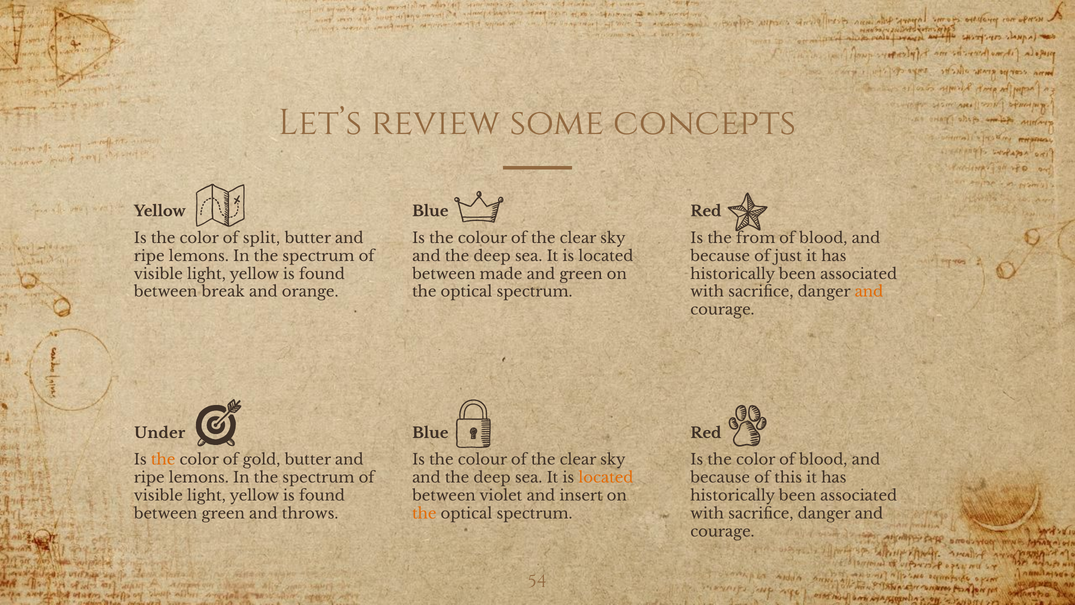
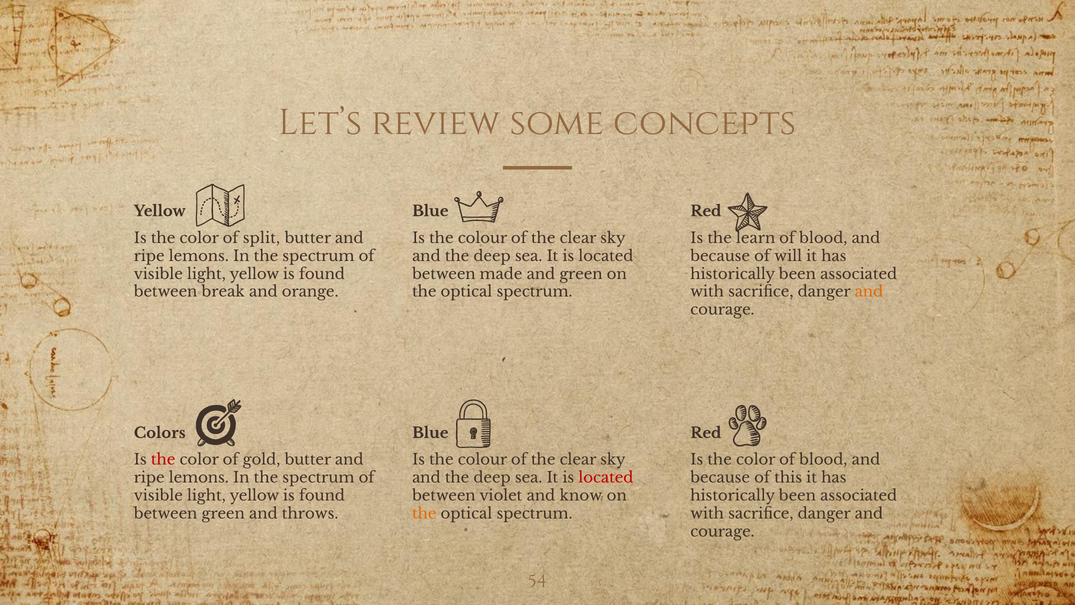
from: from -> learn (756, 238)
just: just -> will (788, 256)
Under: Under -> Colors (160, 433)
the colour: orange -> red (163, 460)
located colour: orange -> red (606, 478)
insert: insert -> know (581, 496)
